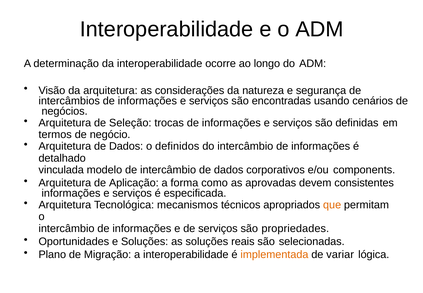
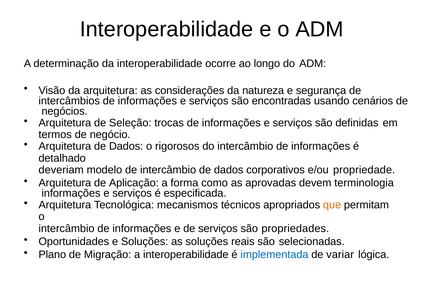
definidos: definidos -> rigorosos (177, 146)
vinculada: vinculada -> deveriam (61, 170)
components: components -> propriedade (364, 170)
consistentes: consistentes -> terminologia (364, 183)
implementada colour: orange -> blue (274, 254)
